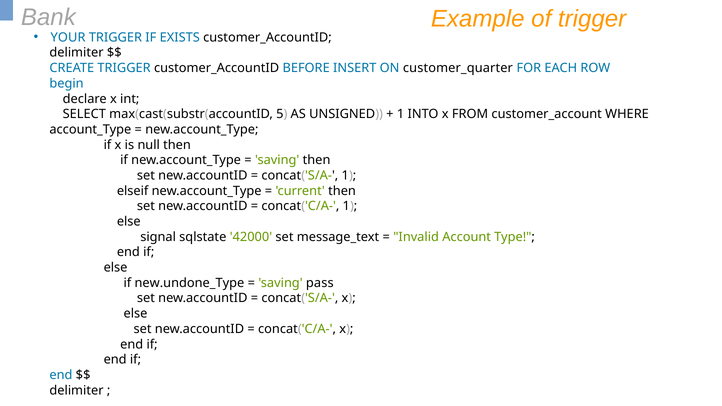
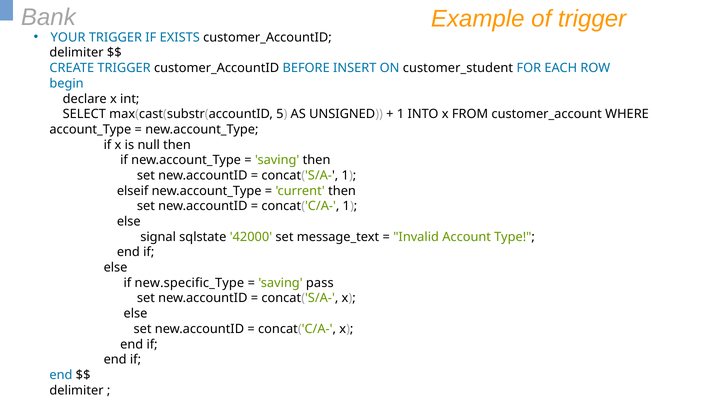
customer_quarter: customer_quarter -> customer_student (458, 68)
new.undone_Type: new.undone_Type -> new.specific_Type (189, 283)
